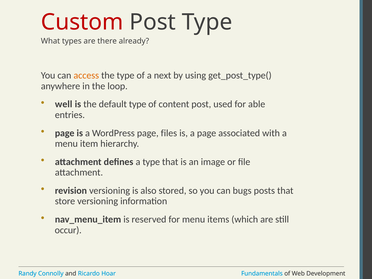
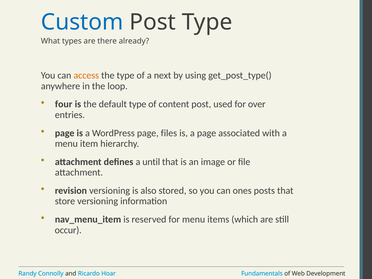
Custom colour: red -> blue (82, 22)
well: well -> four (64, 104)
able: able -> over (257, 104)
a type: type -> until (151, 162)
bugs: bugs -> ones (242, 191)
